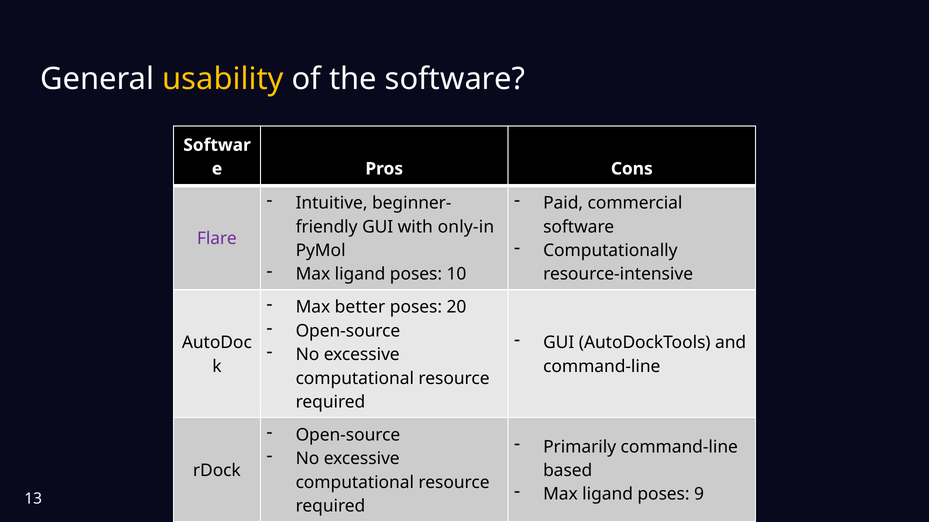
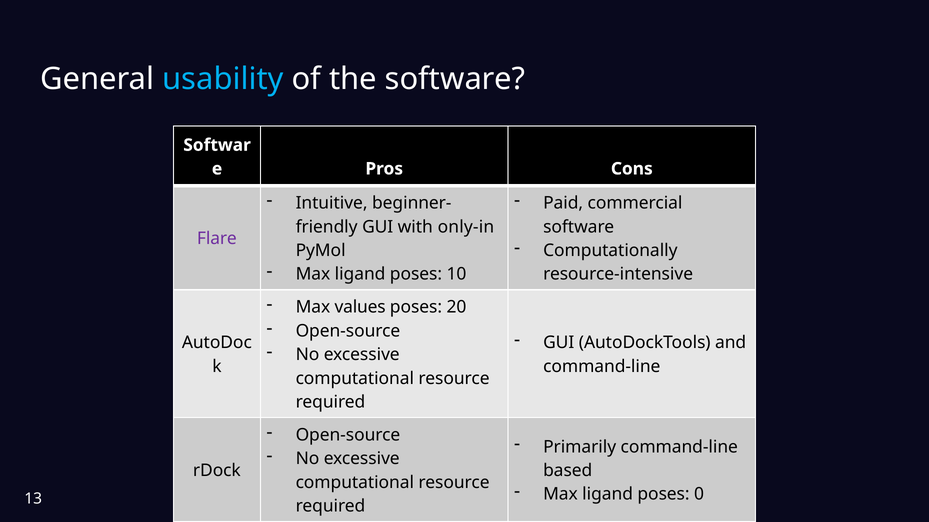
usability colour: yellow -> light blue (223, 79)
better: better -> values (360, 308)
9: 9 -> 0 (699, 495)
